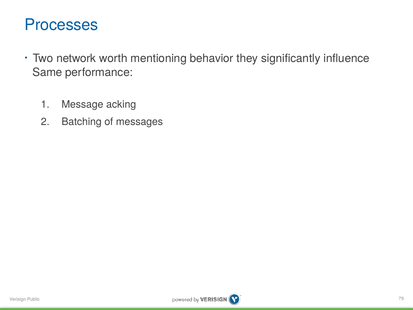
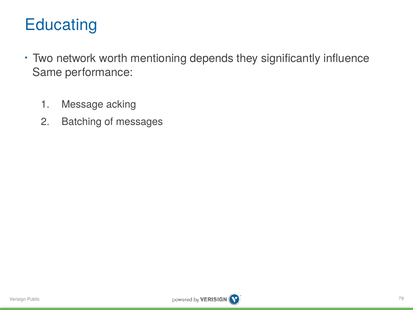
Processes: Processes -> Educating (61, 25)
behavior: behavior -> depends (212, 58)
